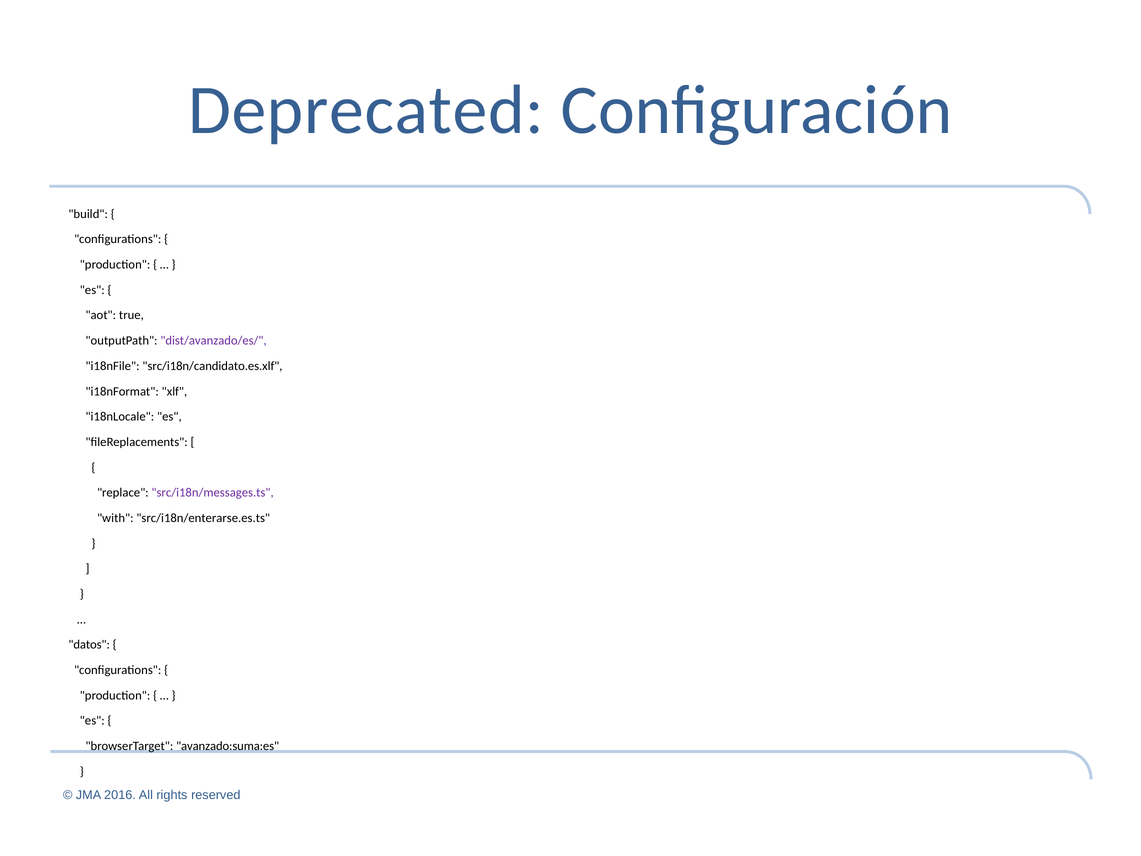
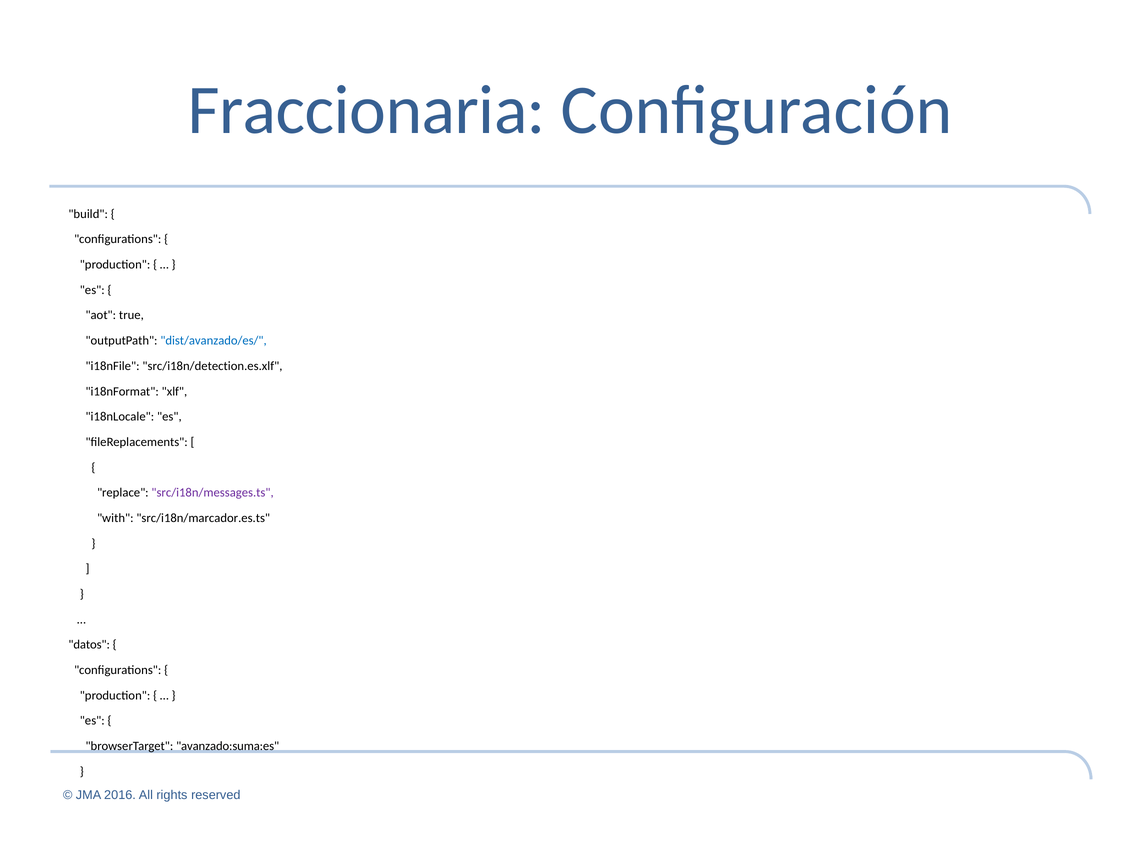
Deprecated: Deprecated -> Fraccionaria (367, 110)
dist/avanzado/es/ colour: purple -> blue (214, 341)
src/i18n/candidato.es.xlf: src/i18n/candidato.es.xlf -> src/i18n/detection.es.xlf (212, 366)
src/i18n/enterarse.es.ts: src/i18n/enterarse.es.ts -> src/i18n/marcador.es.ts (203, 518)
